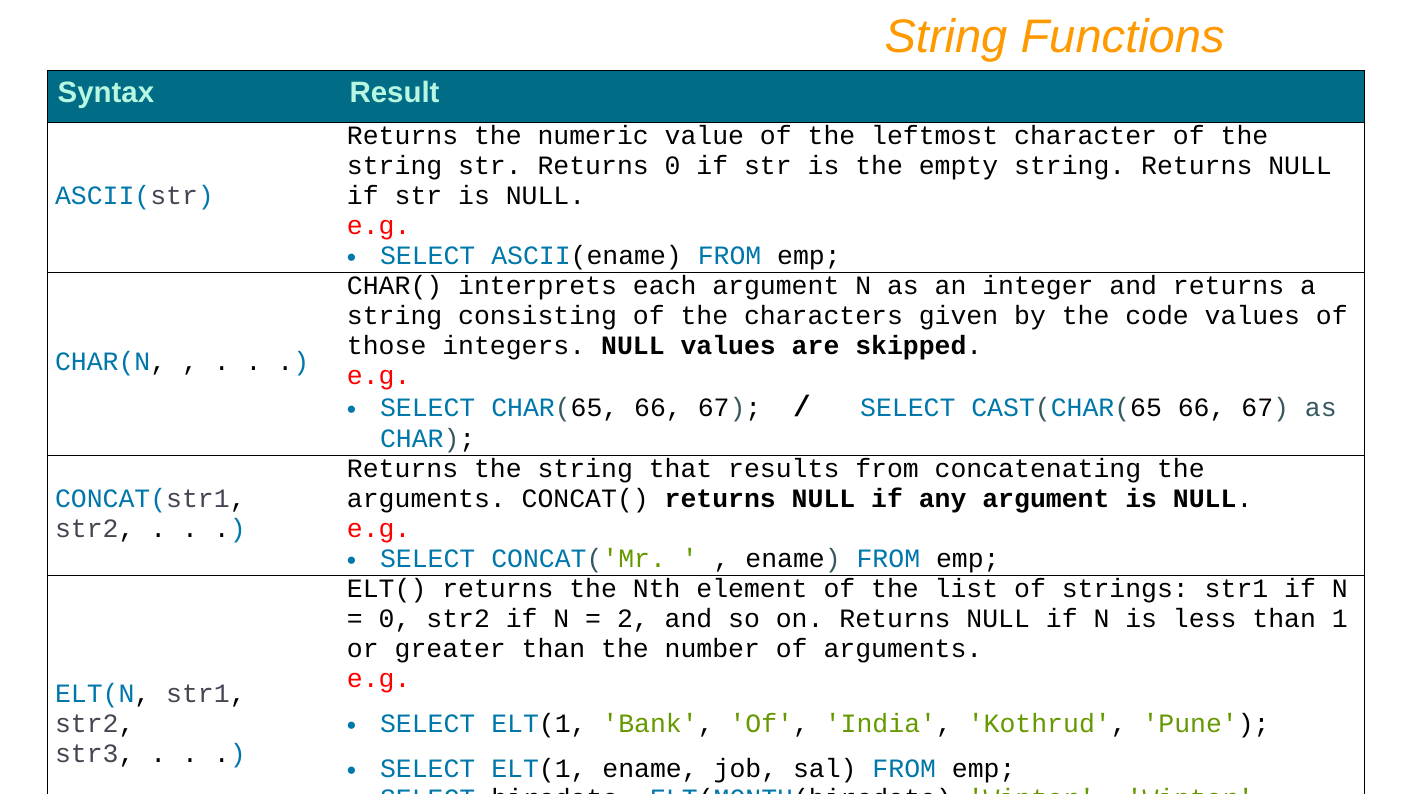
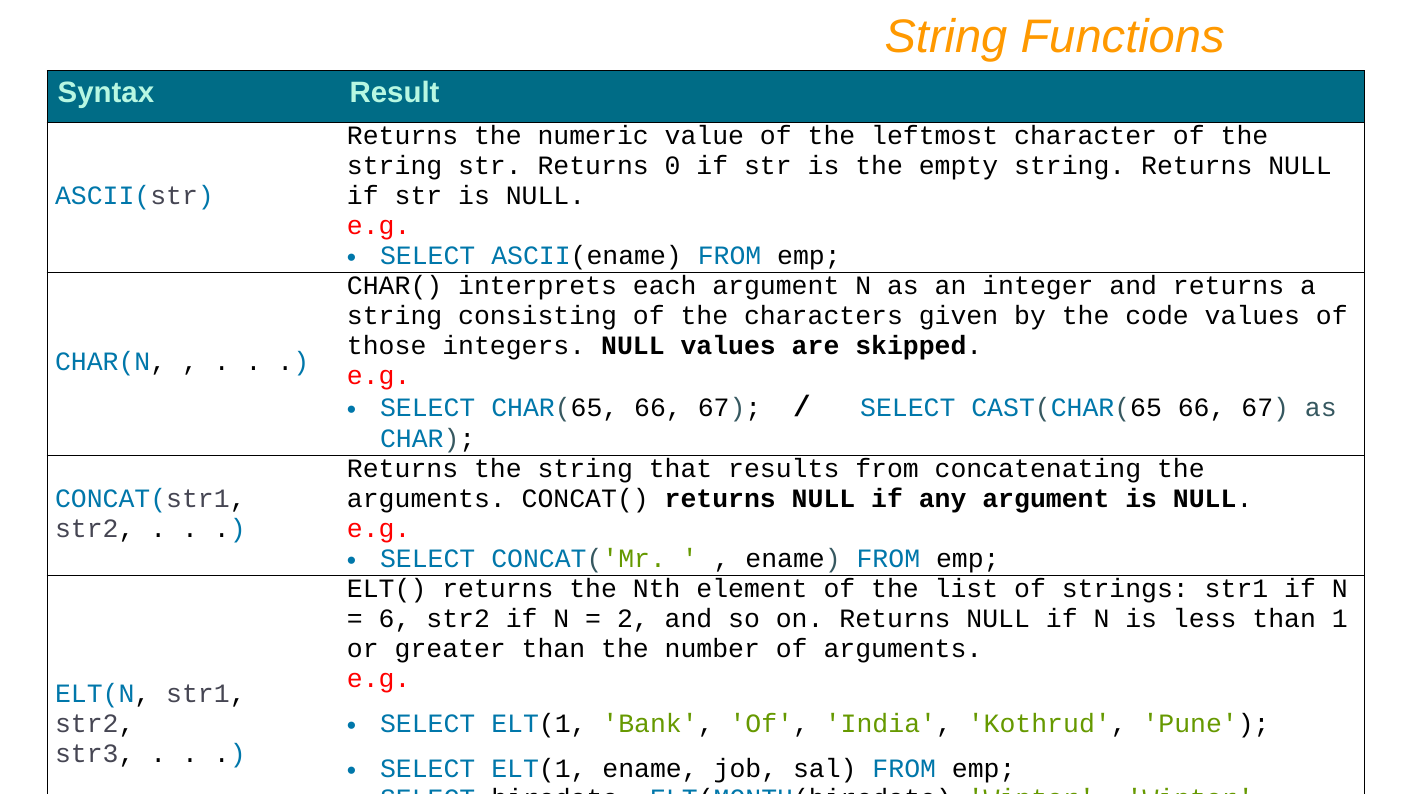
0: 0 -> 6 (395, 619)
